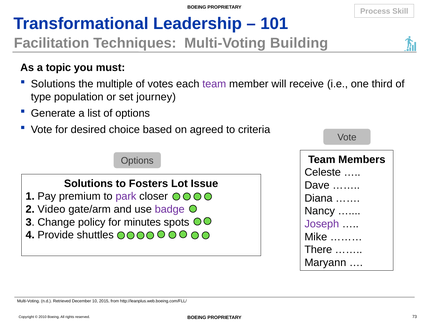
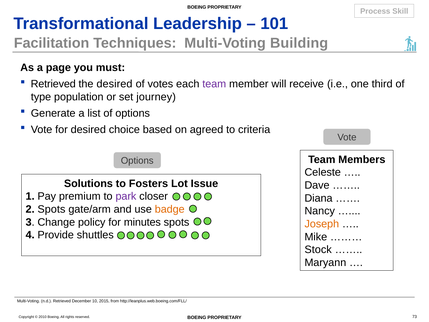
topic: topic -> page (58, 67)
Solutions: Solutions -> Retrieved (53, 84)
the multiple: multiple -> desired (114, 84)
2 Video: Video -> Spots (51, 209)
badge colour: purple -> orange (170, 209)
Joseph colour: purple -> orange (322, 224)
There: There -> Stock (318, 250)
